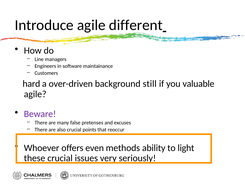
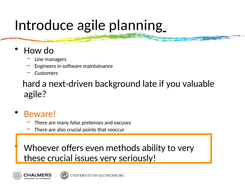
different: different -> planning (136, 25)
over-driven: over-driven -> next-driven (71, 84)
still: still -> late (150, 84)
Beware colour: purple -> orange (40, 114)
to light: light -> very (186, 148)
